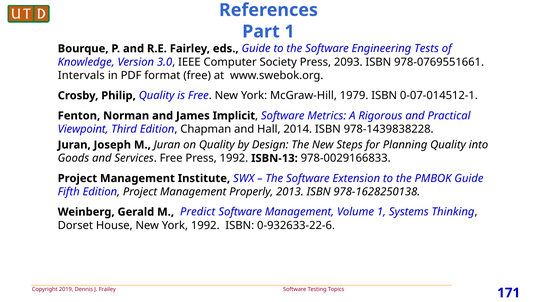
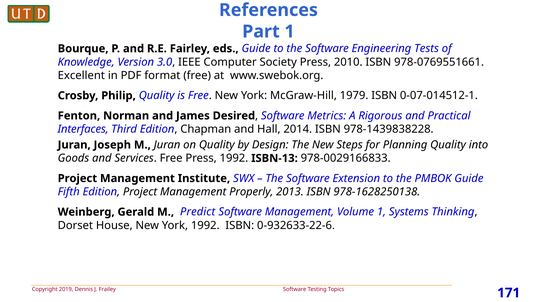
2093: 2093 -> 2010 (348, 62)
Intervals: Intervals -> Excellent (81, 75)
Implicit: Implicit -> Desired (234, 116)
Viewpoint: Viewpoint -> Interfaces (83, 129)
